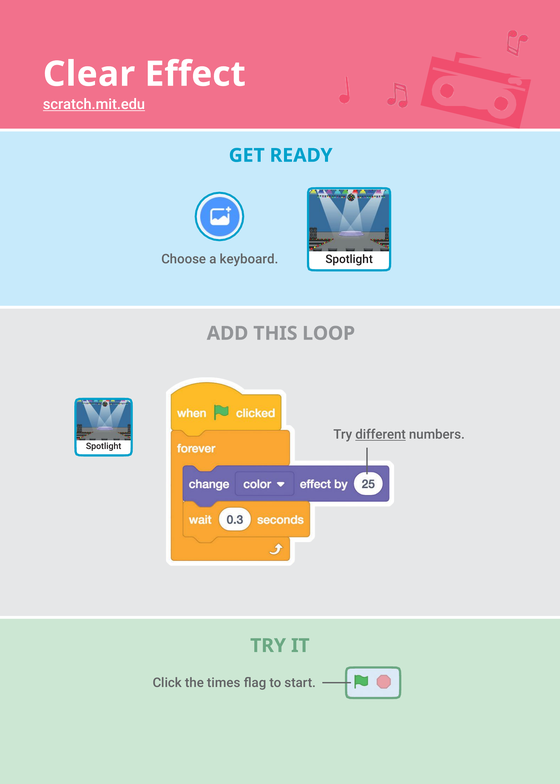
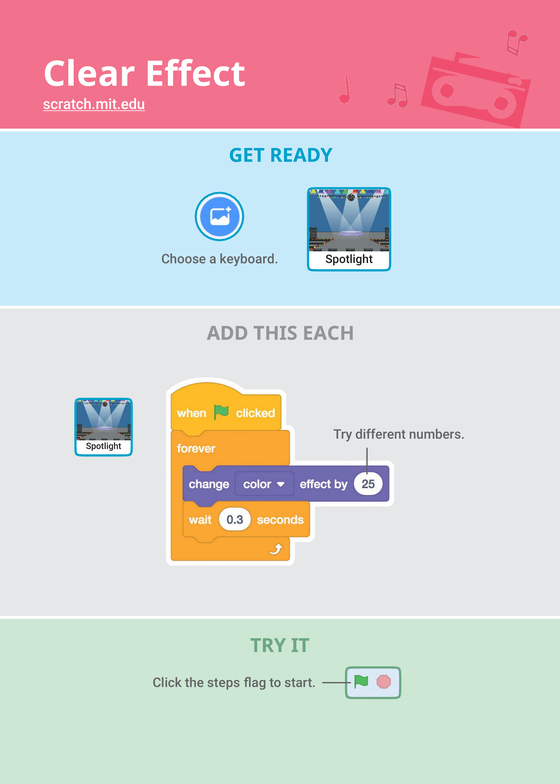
LOOP: LOOP -> EACH (328, 333)
different underline: present -> none (381, 435)
times: times -> steps (224, 683)
